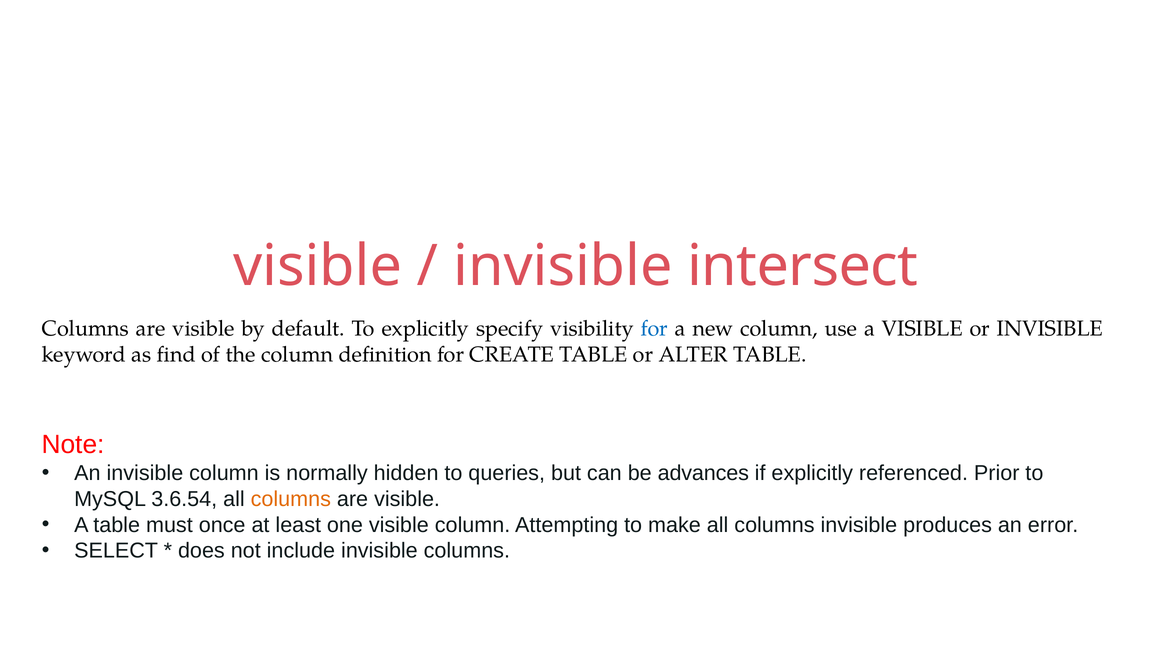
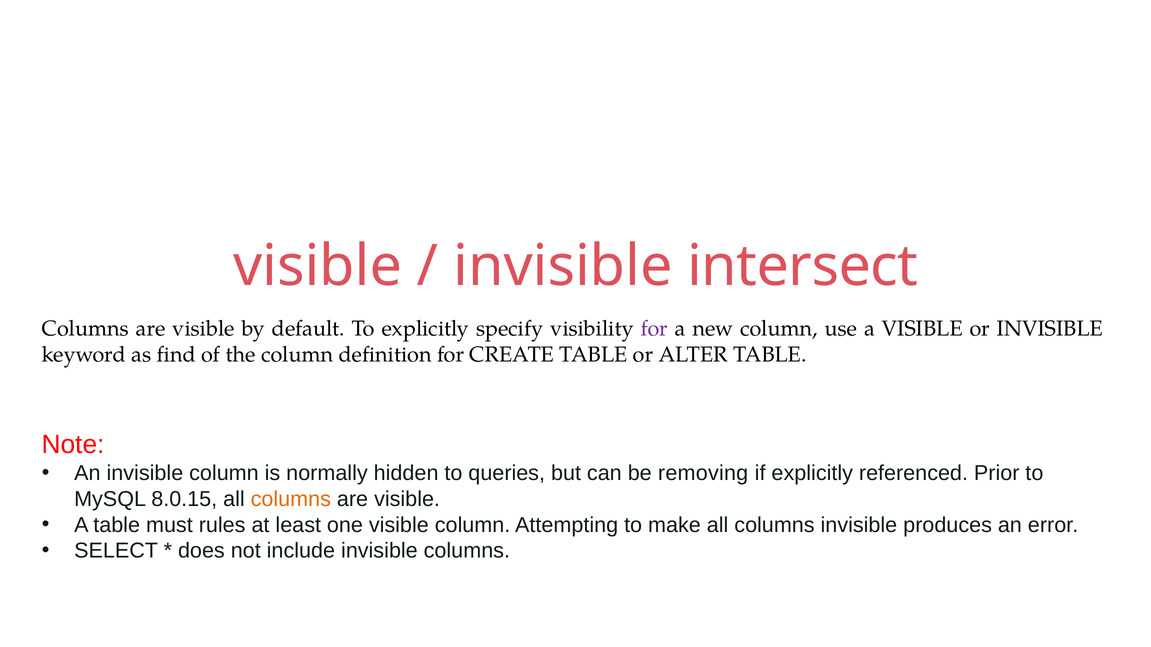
for colour: blue -> purple (654, 329)
advances: advances -> removing (703, 474)
3.6.54: 3.6.54 -> 8.0.15 (184, 499)
once: once -> rules (222, 525)
